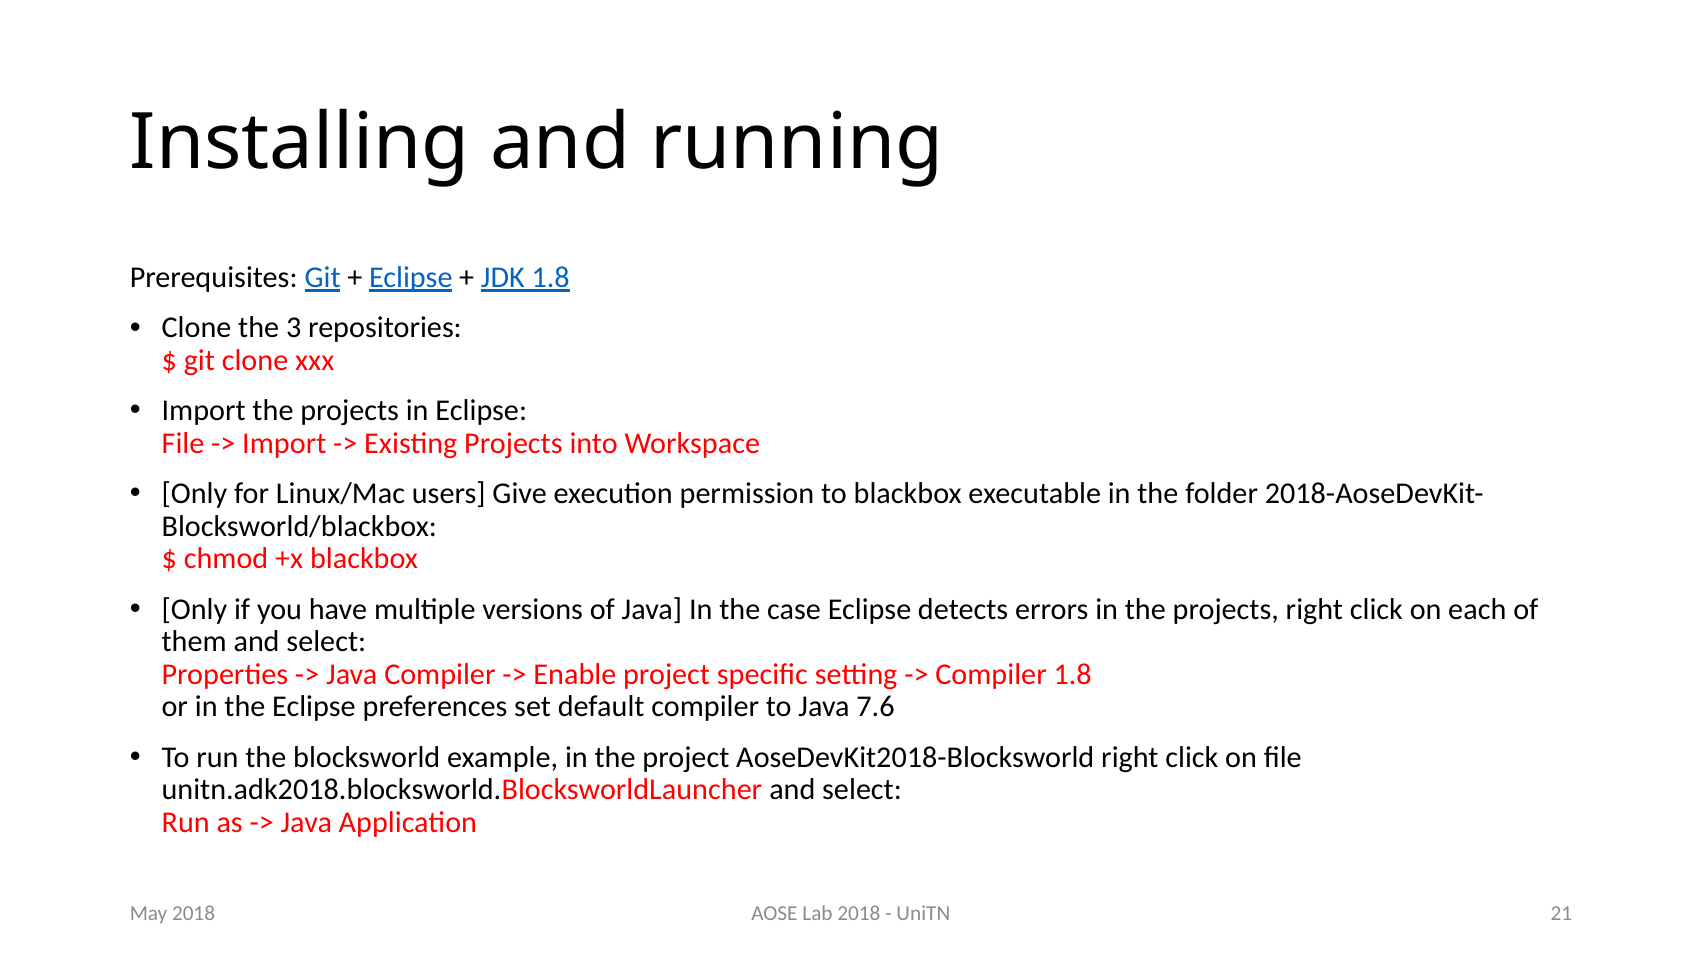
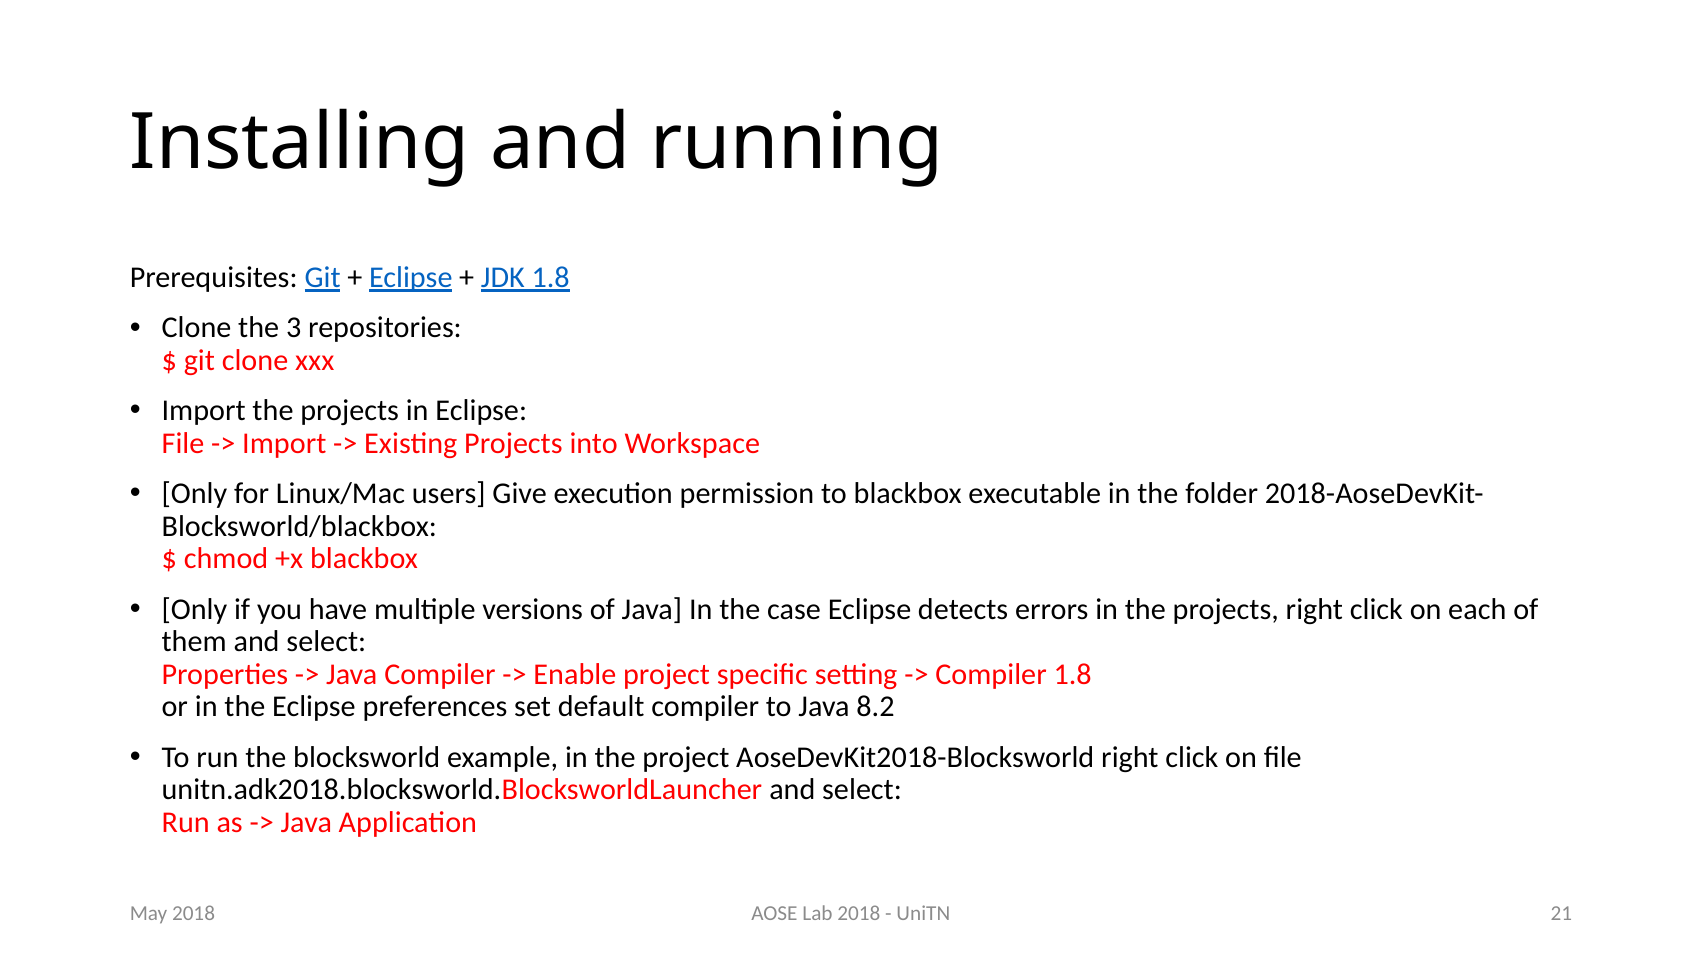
7.6: 7.6 -> 8.2 (876, 707)
